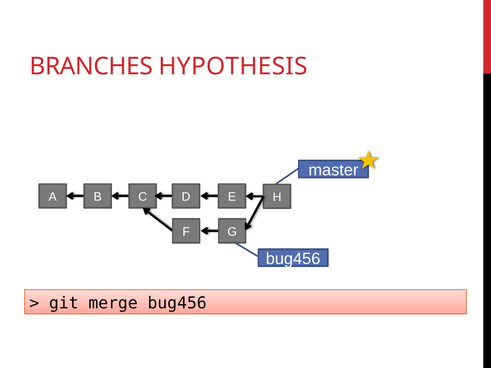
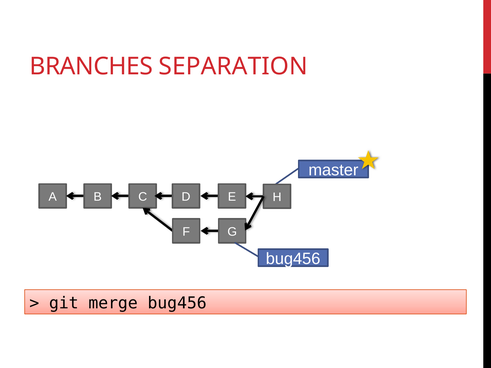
HYPOTHESIS: HYPOTHESIS -> SEPARATION (233, 66)
